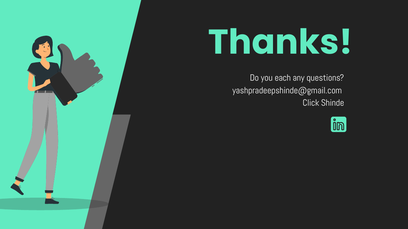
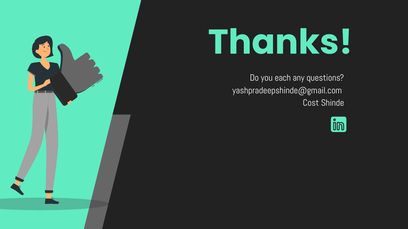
Click: Click -> Cost (311, 103)
